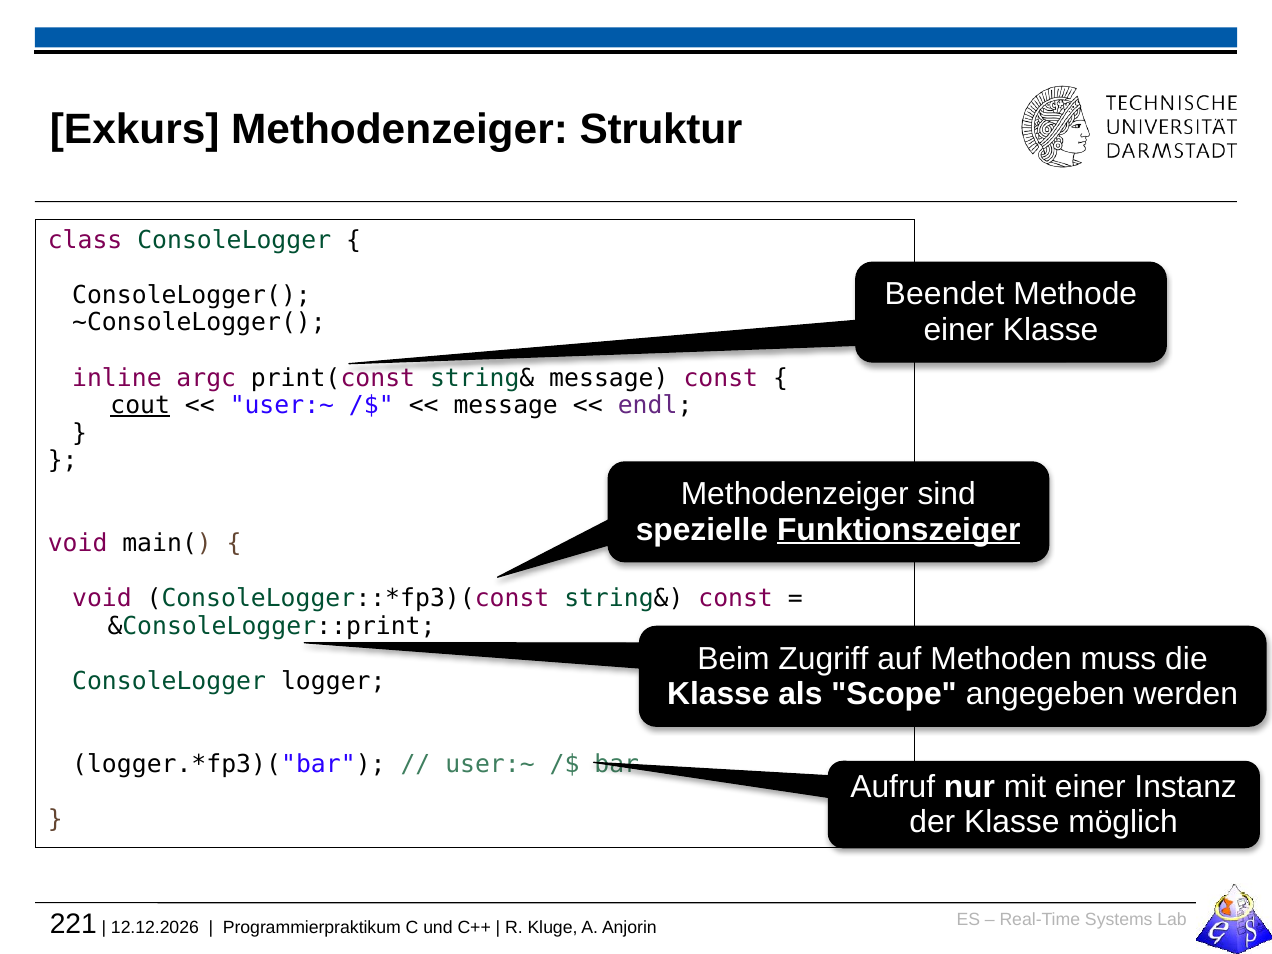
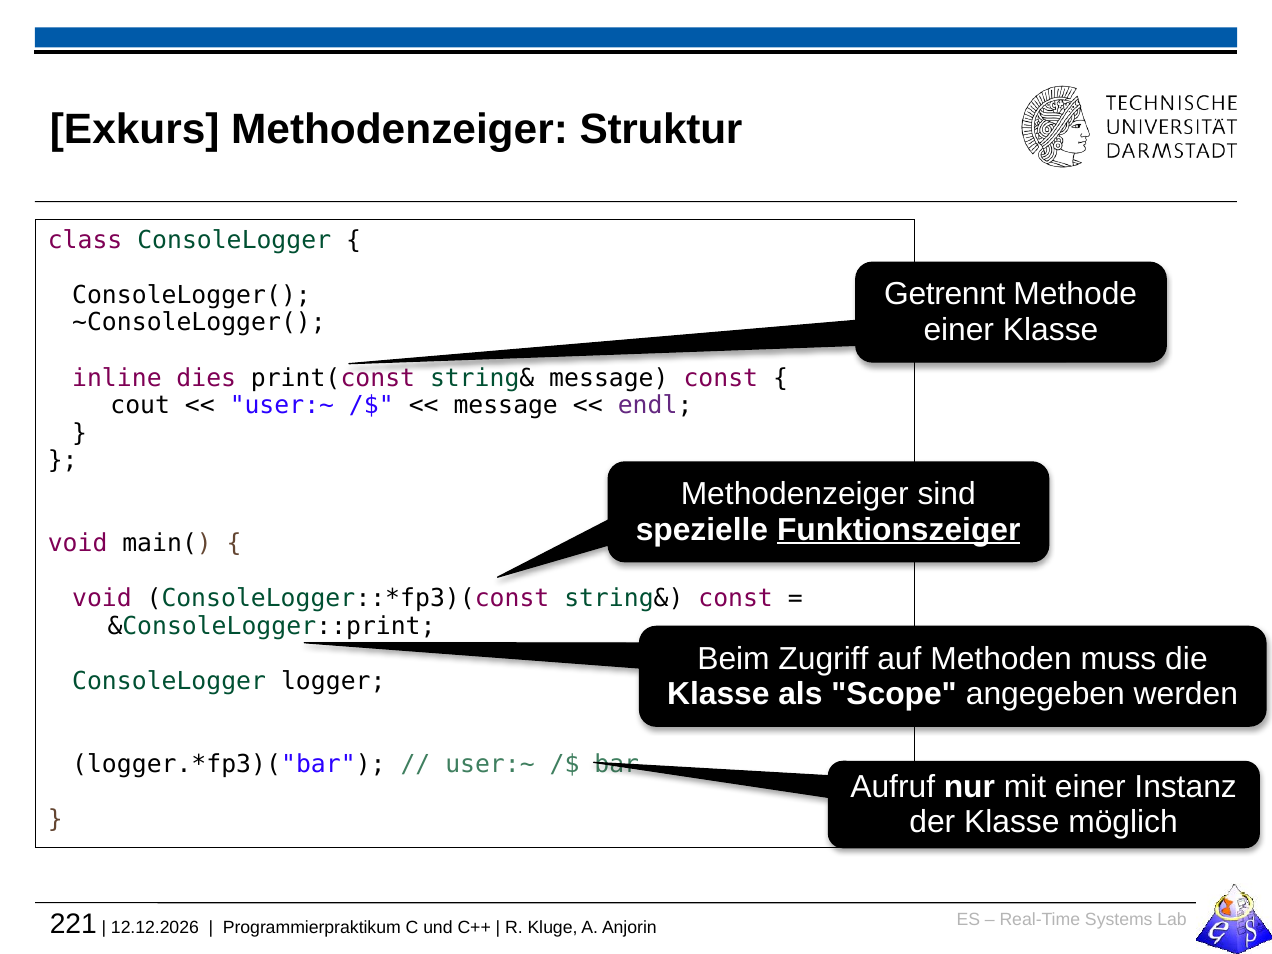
Beendet: Beendet -> Getrennt (945, 294)
argc: argc -> dies (206, 378)
cout underline: present -> none (140, 406)
